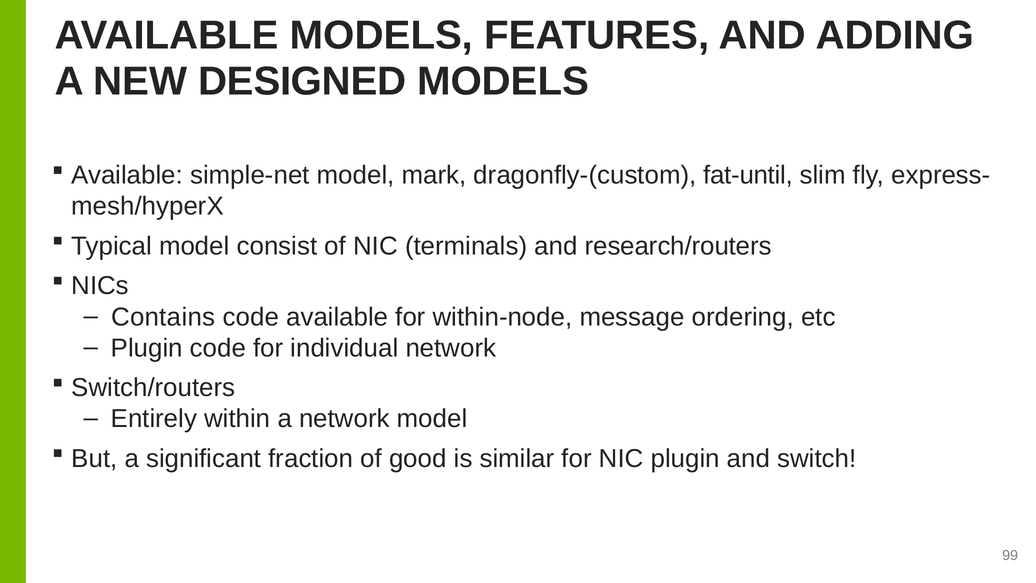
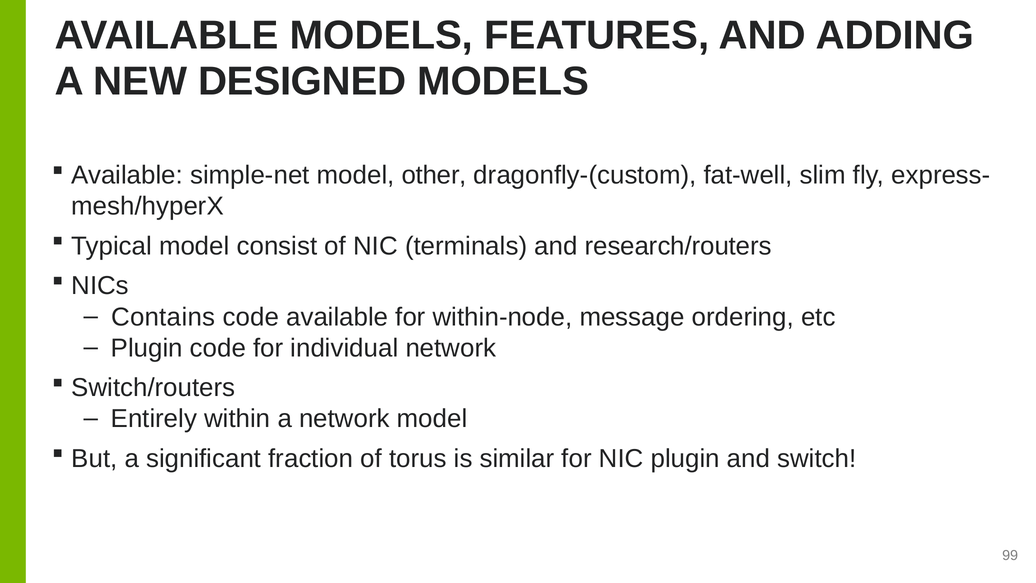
mark: mark -> other (434, 175)
fat-until: fat-until -> fat-well (748, 175)
good: good -> torus (418, 459)
